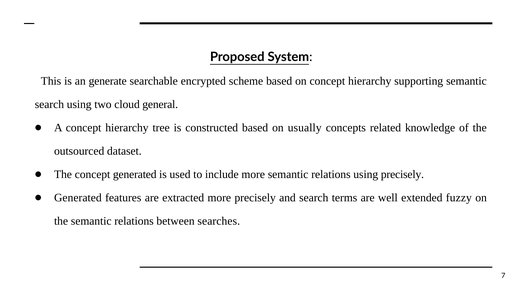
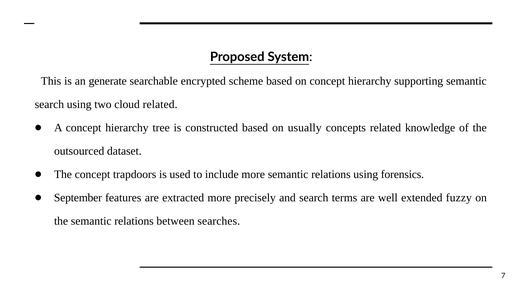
cloud general: general -> related (160, 104)
concept generated: generated -> trapdoors (135, 174)
using precisely: precisely -> forensics (402, 174)
Generated: Generated -> September (78, 198)
